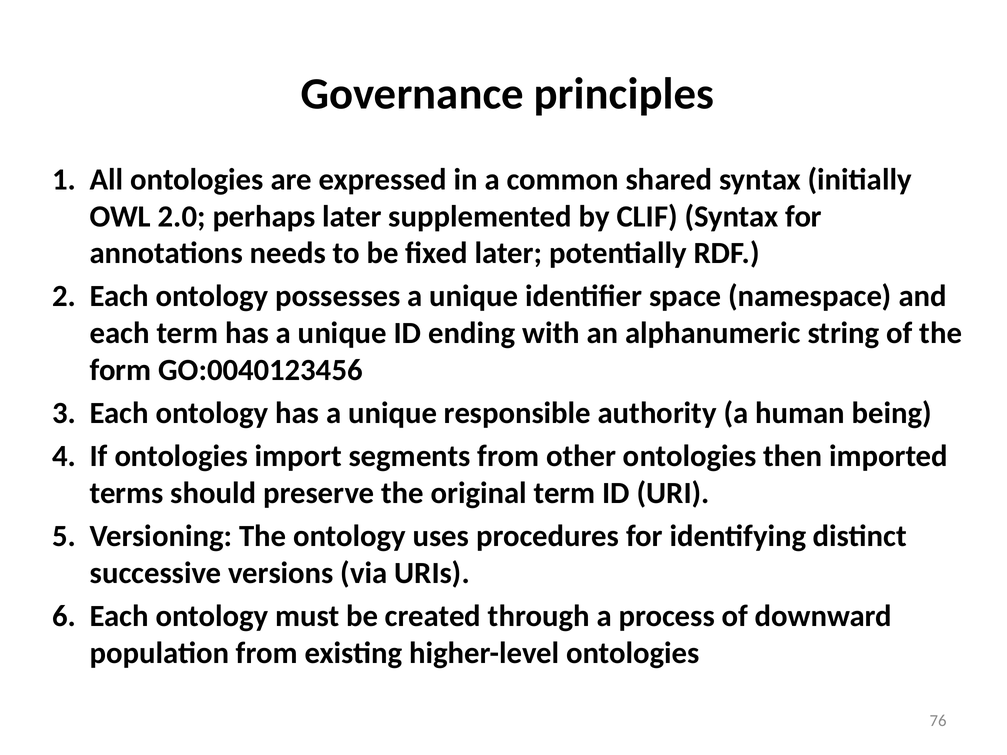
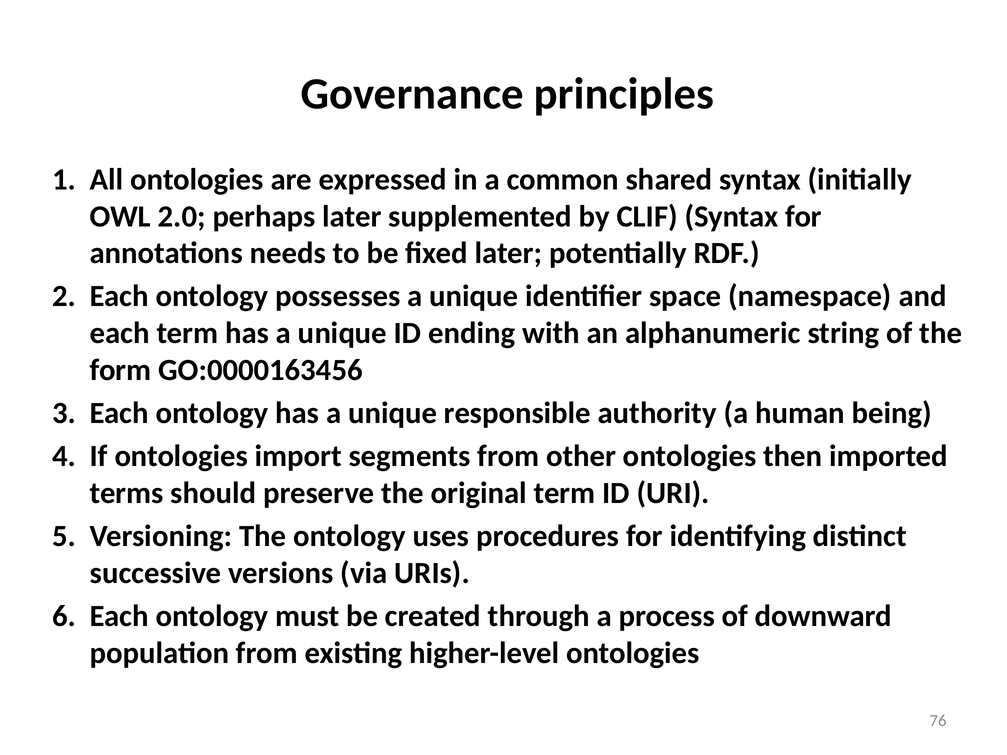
GO:0040123456: GO:0040123456 -> GO:0000163456 (260, 370)
